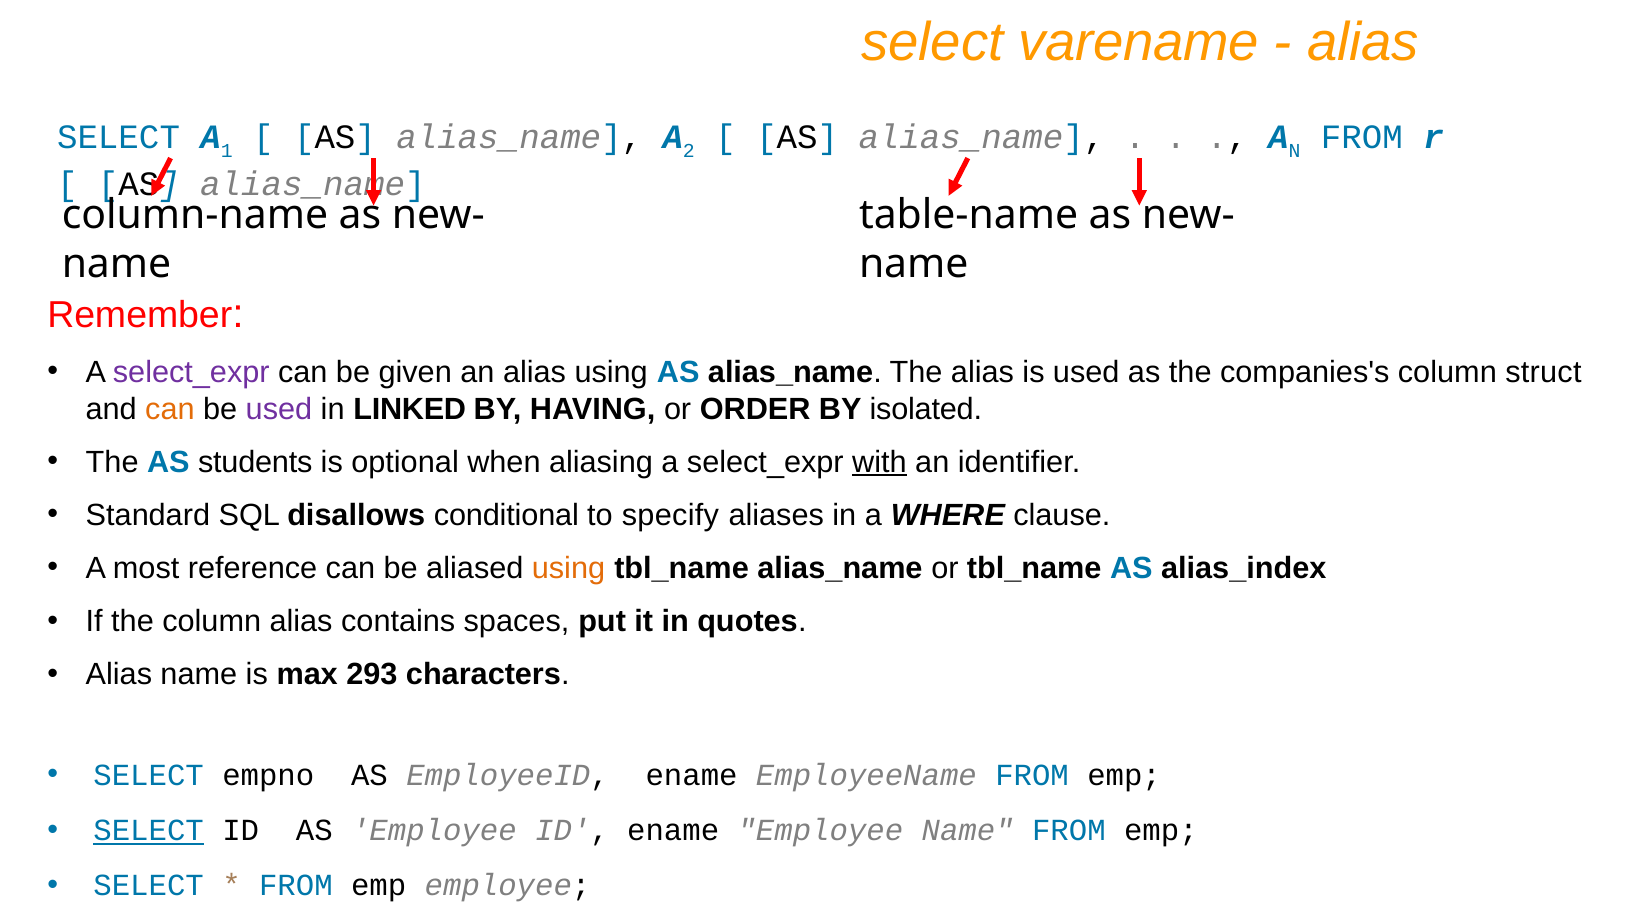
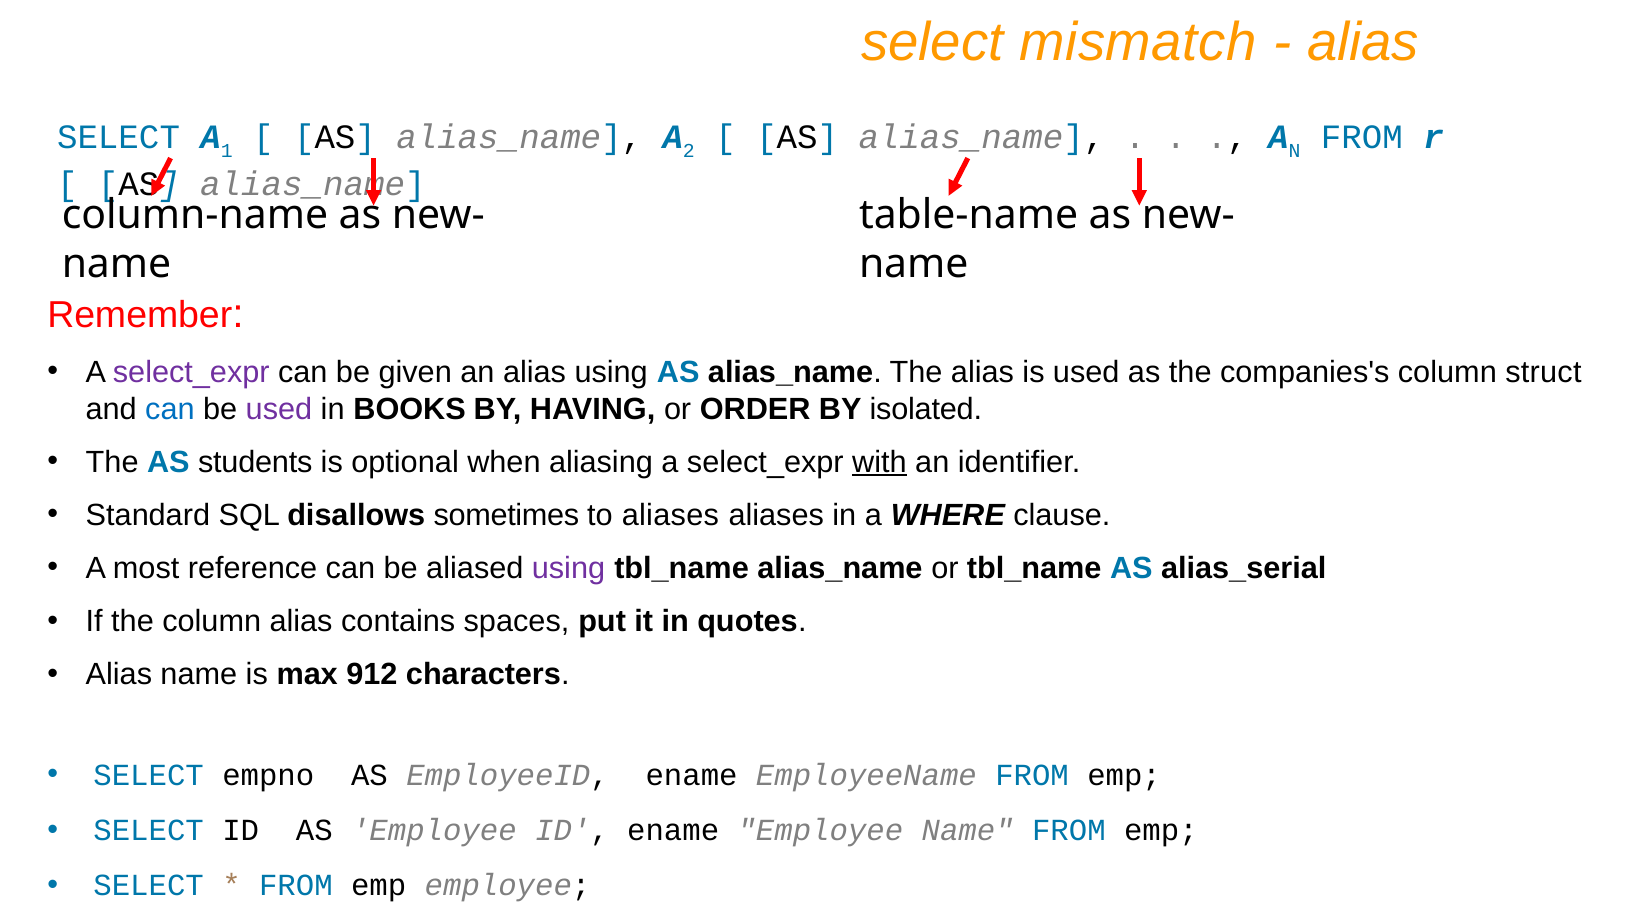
varename: varename -> mismatch (1138, 43)
can colour: orange -> blue (170, 409)
LINKED: LINKED -> BOOKS (410, 409)
conditional: conditional -> sometimes (506, 515)
to specify: specify -> aliases (670, 515)
using colour: orange -> purple (568, 569)
alias_index: alias_index -> alias_serial (1244, 569)
293: 293 -> 912 (372, 675)
SELECT underline: present -> none (149, 831)
